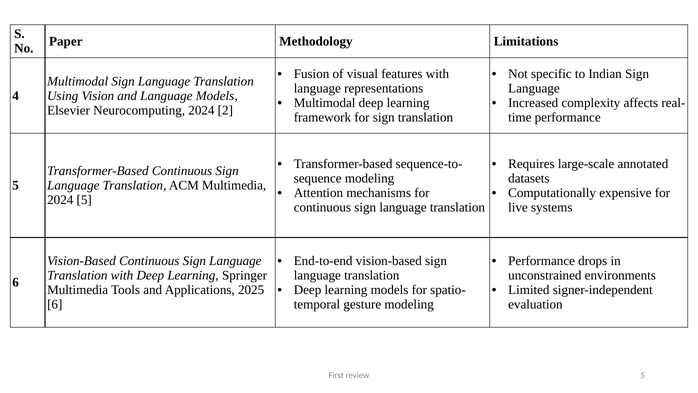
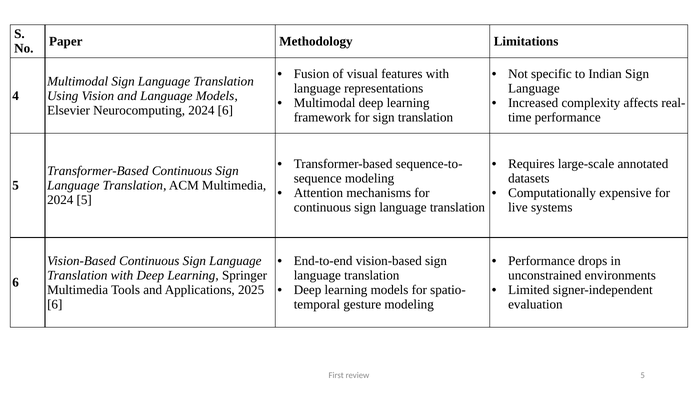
2024 2: 2 -> 6 (225, 110)
